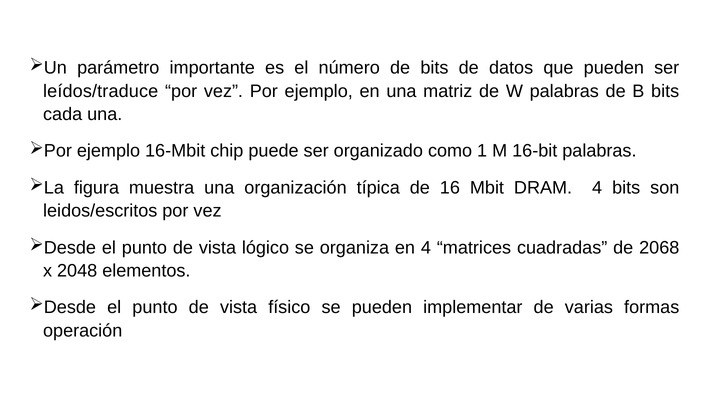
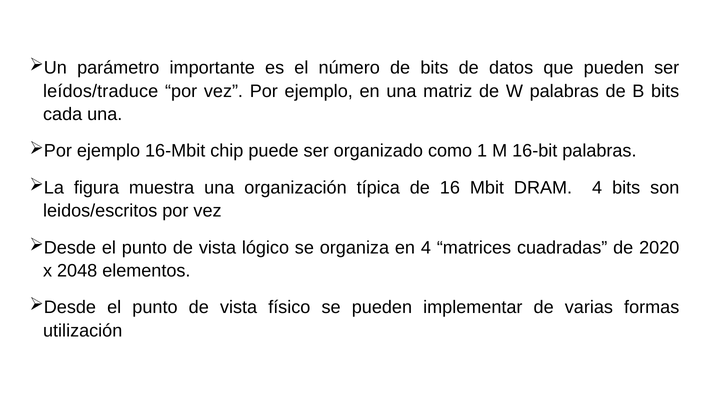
2068: 2068 -> 2020 (659, 248)
operación: operación -> utilización (83, 331)
